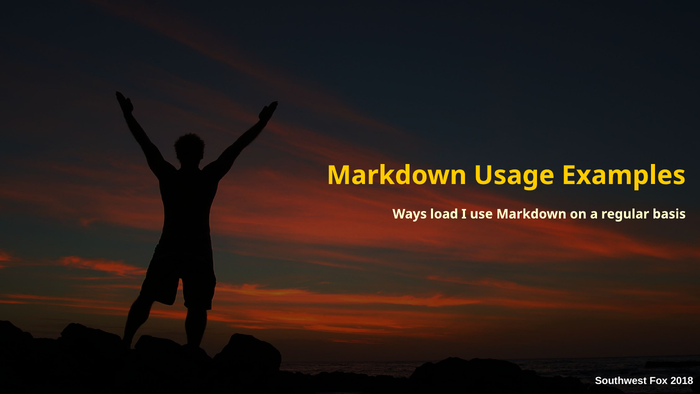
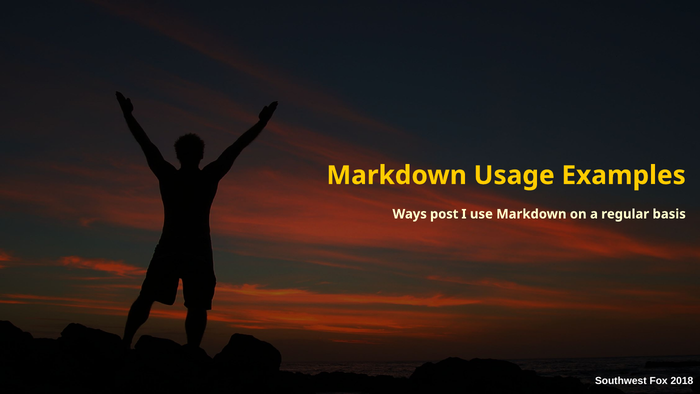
load: load -> post (444, 214)
